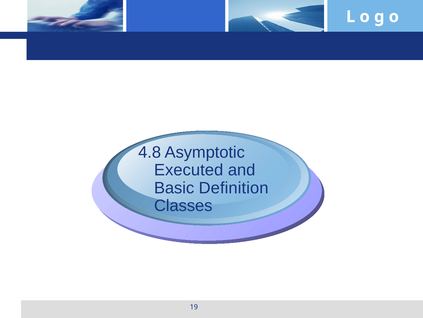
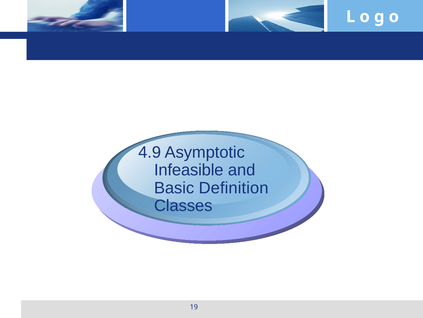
4.8: 4.8 -> 4.9 (150, 152)
Executed: Executed -> Infeasible (189, 170)
